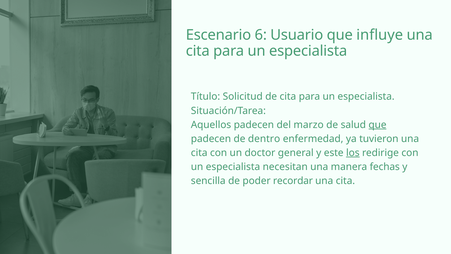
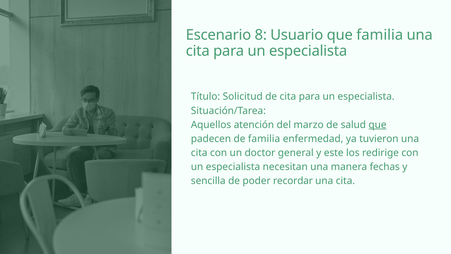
6: 6 -> 8 (261, 35)
que influye: influye -> familia (380, 35)
Aquellos padecen: padecen -> atención (254, 125)
de dentro: dentro -> familia (264, 139)
los underline: present -> none (353, 153)
